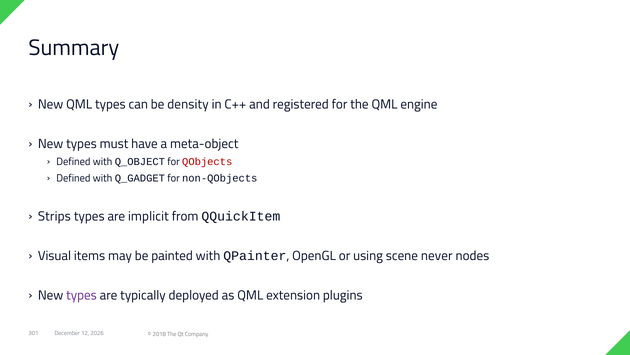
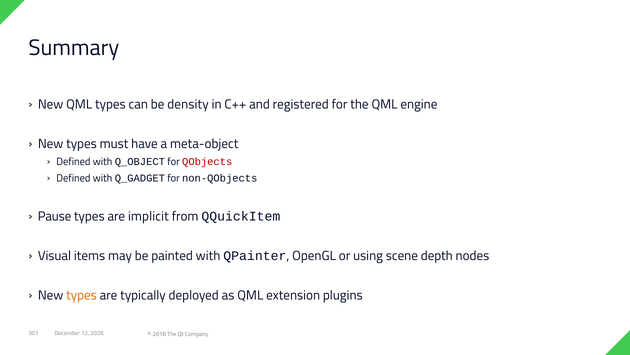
Strips: Strips -> Pause (55, 216)
never: never -> depth (437, 255)
types colour: purple -> orange (82, 295)
